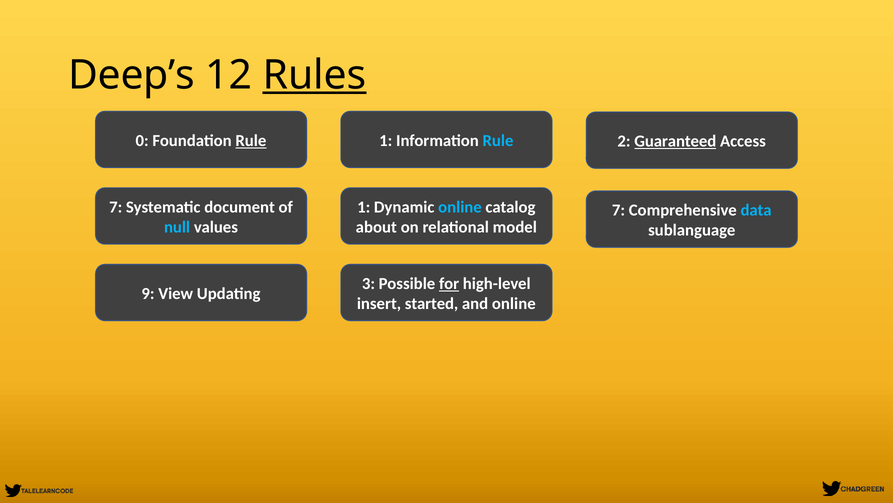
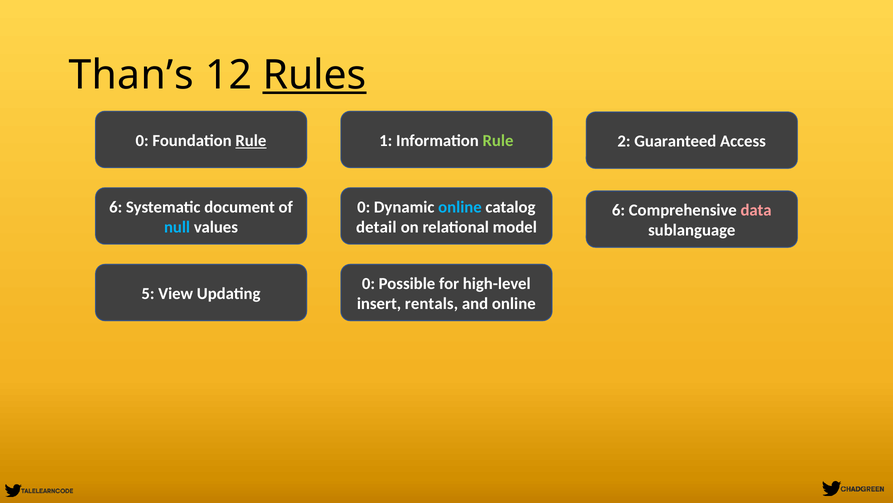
Deep’s: Deep’s -> Than’s (131, 75)
Rule colour: light blue -> light green (498, 140)
Guaranteed underline: present -> none (675, 141)
7: 7 -> 6 (116, 207)
1: 1 -> 0 (364, 207)
7: 7 -> 6 (619, 210)
data colour: light blue -> pink (756, 210)
about: about -> detail (376, 227)
3: 3 -> 0 (368, 283)
for underline: present -> none (449, 283)
9: 9 -> 5 (148, 293)
started: started -> rentals (431, 303)
